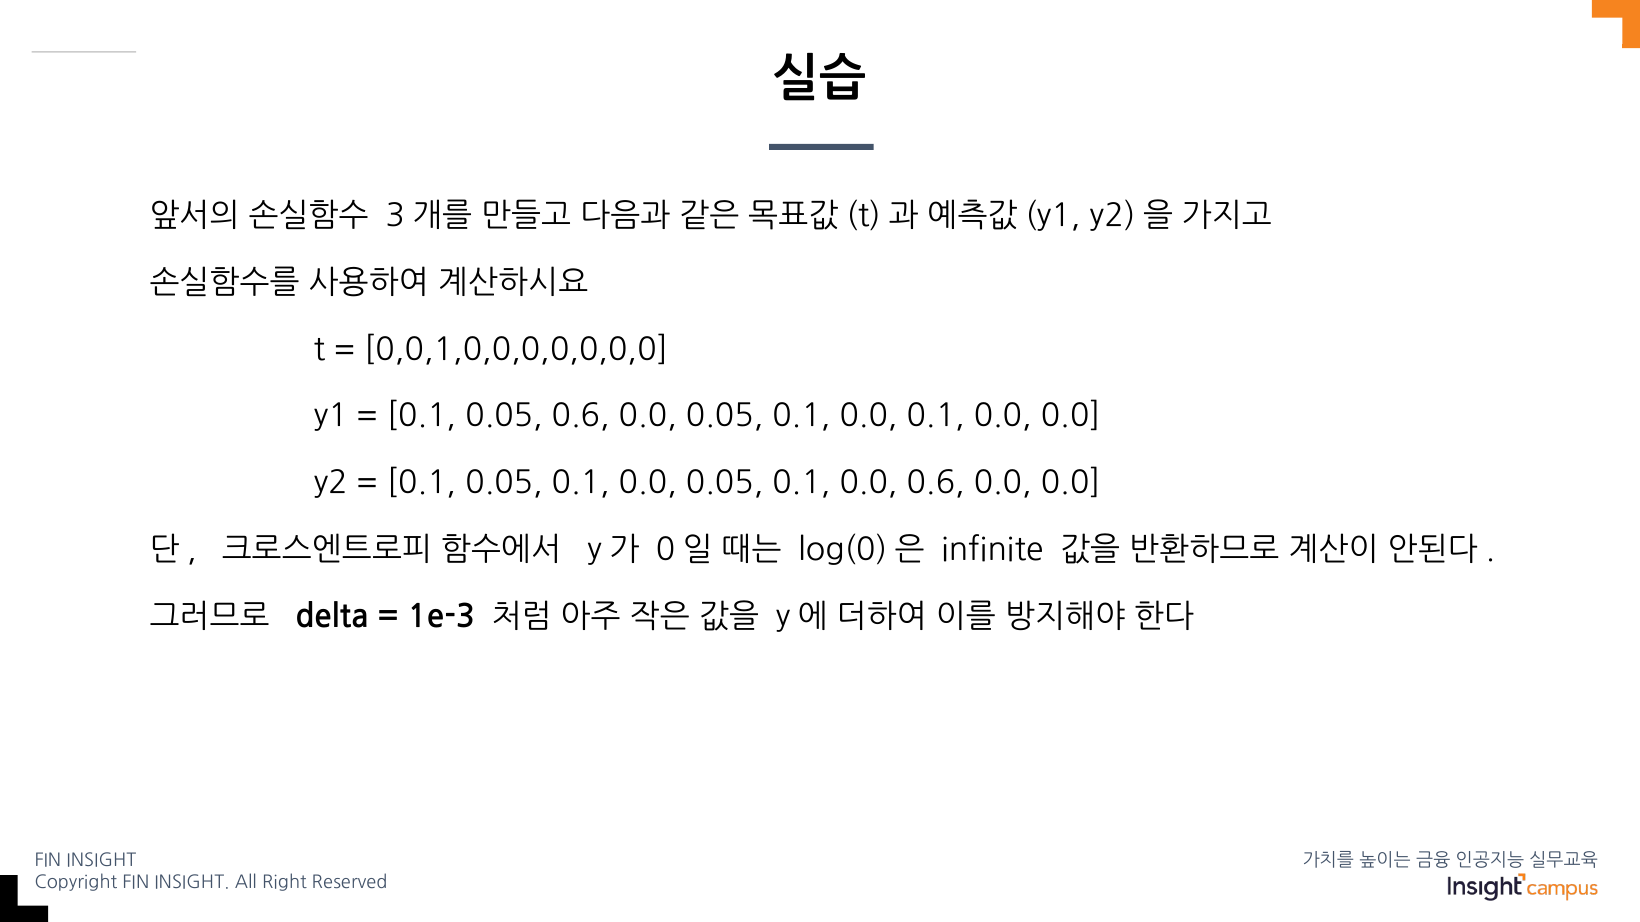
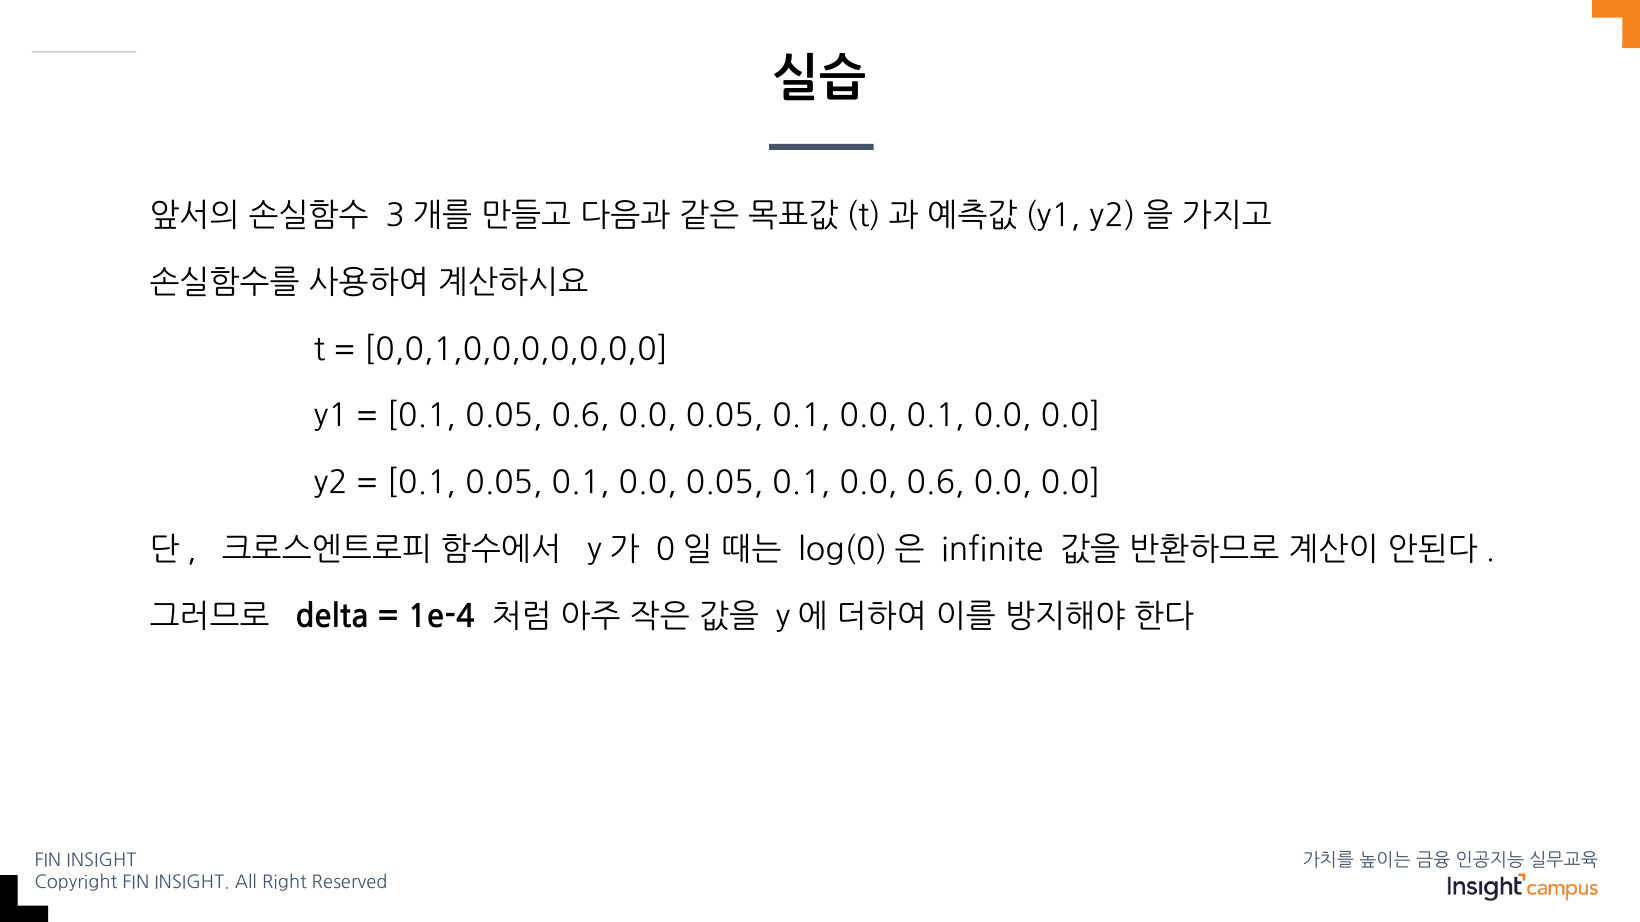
1e-3: 1e-3 -> 1e-4 (441, 617)
